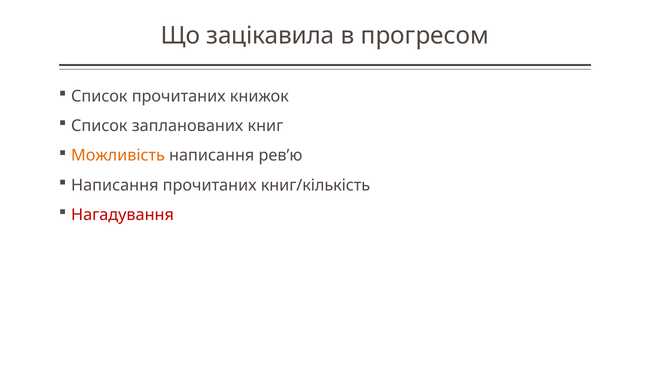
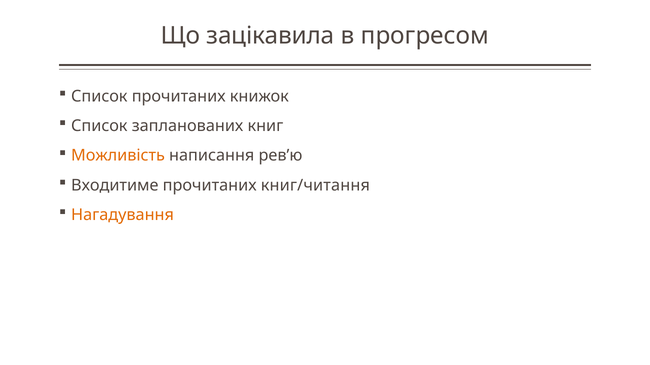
Написання: Написання -> Входитиме (115, 186)
книг/кількість: книг/кількість -> книг/читання (315, 186)
Нагадування colour: red -> orange (123, 215)
